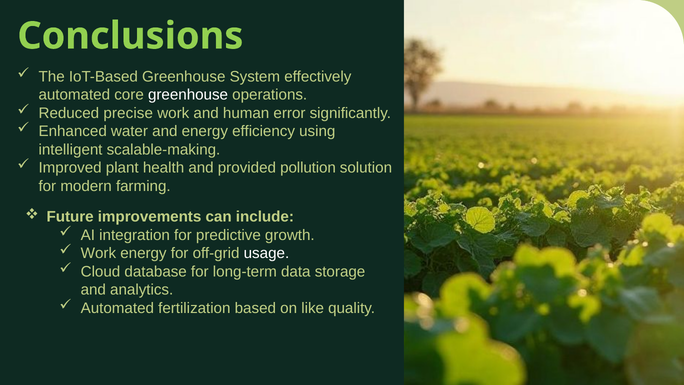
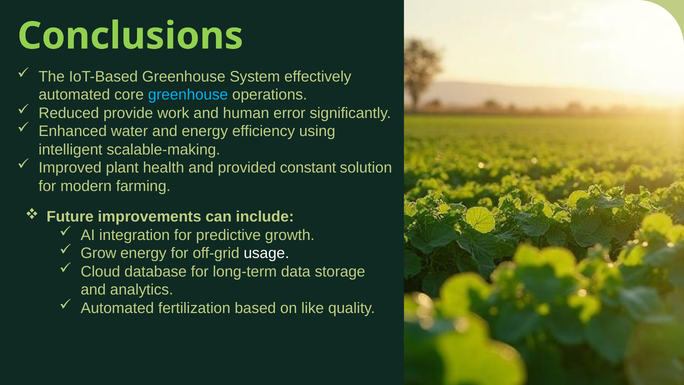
greenhouse colour: white -> light blue (188, 95)
precise: precise -> provide (128, 113)
pollution: pollution -> constant (308, 168)
Work: Work -> Grow (98, 253)
